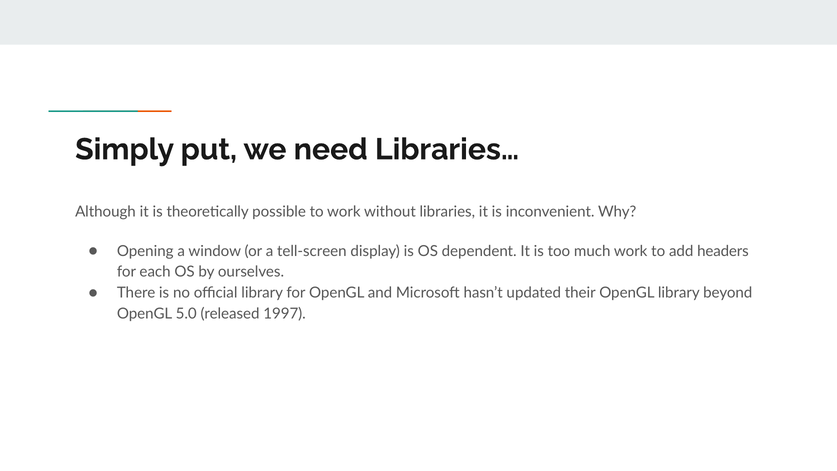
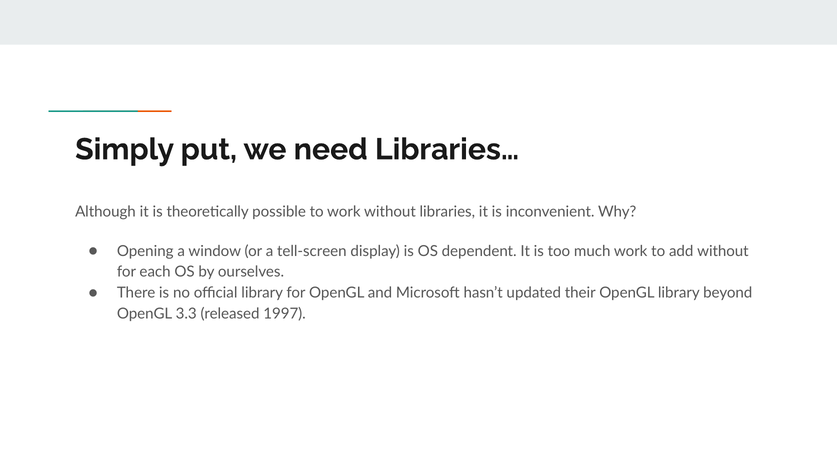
add headers: headers -> without (723, 251)
5.0: 5.0 -> 3.3 (186, 314)
